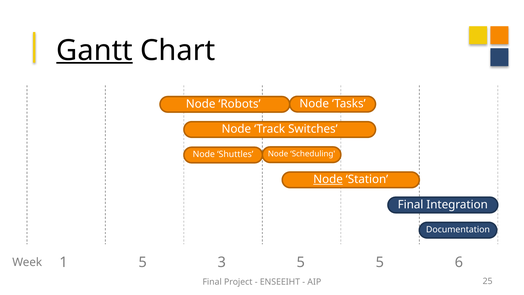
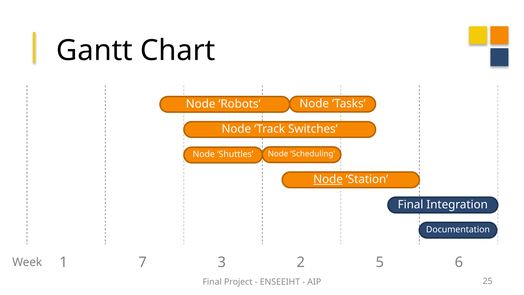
Gantt underline: present -> none (94, 50)
1 5: 5 -> 7 (143, 262)
3 5: 5 -> 2 (301, 262)
